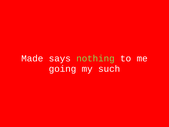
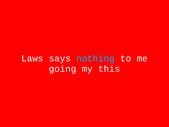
Made: Made -> Laws (32, 58)
nothing colour: light green -> light blue (95, 58)
such: such -> this (109, 69)
